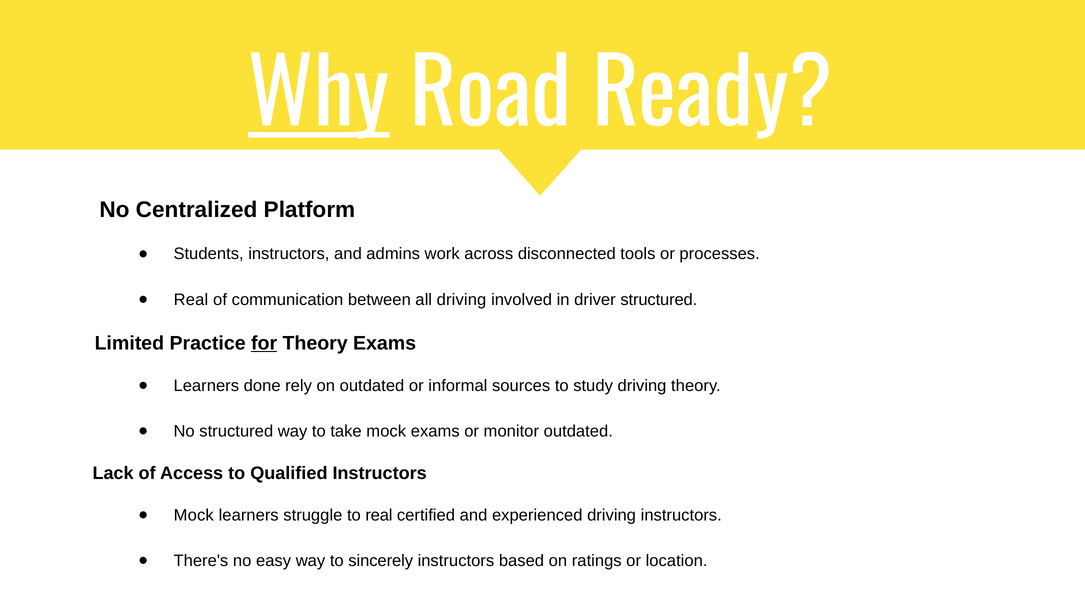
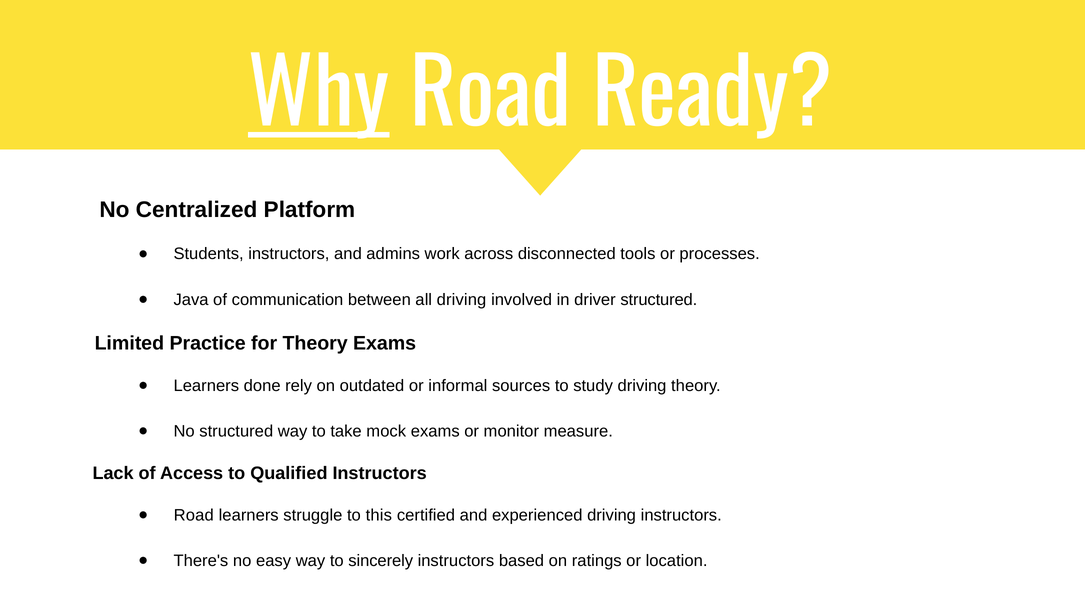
Real: Real -> Java (191, 300)
for underline: present -> none (264, 343)
monitor outdated: outdated -> measure (578, 432)
Mock: Mock -> Road (194, 516)
to real: real -> this (379, 516)
